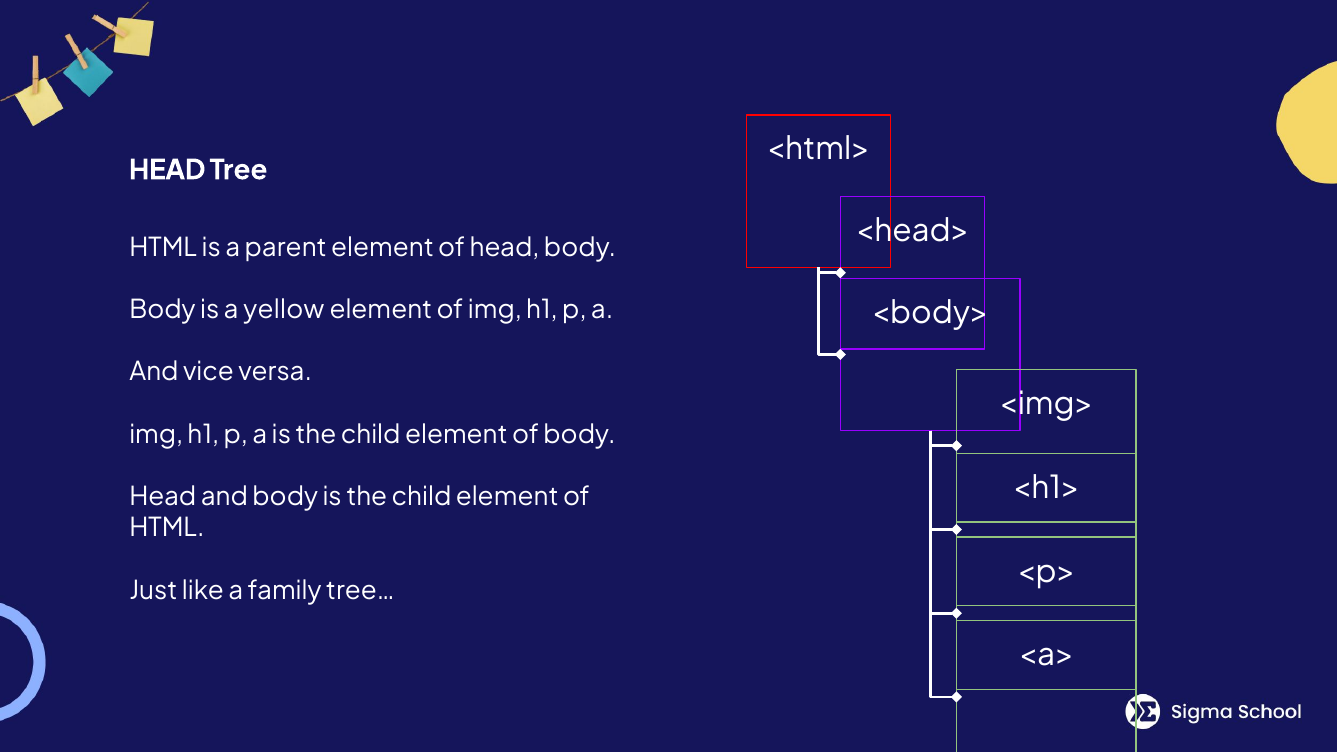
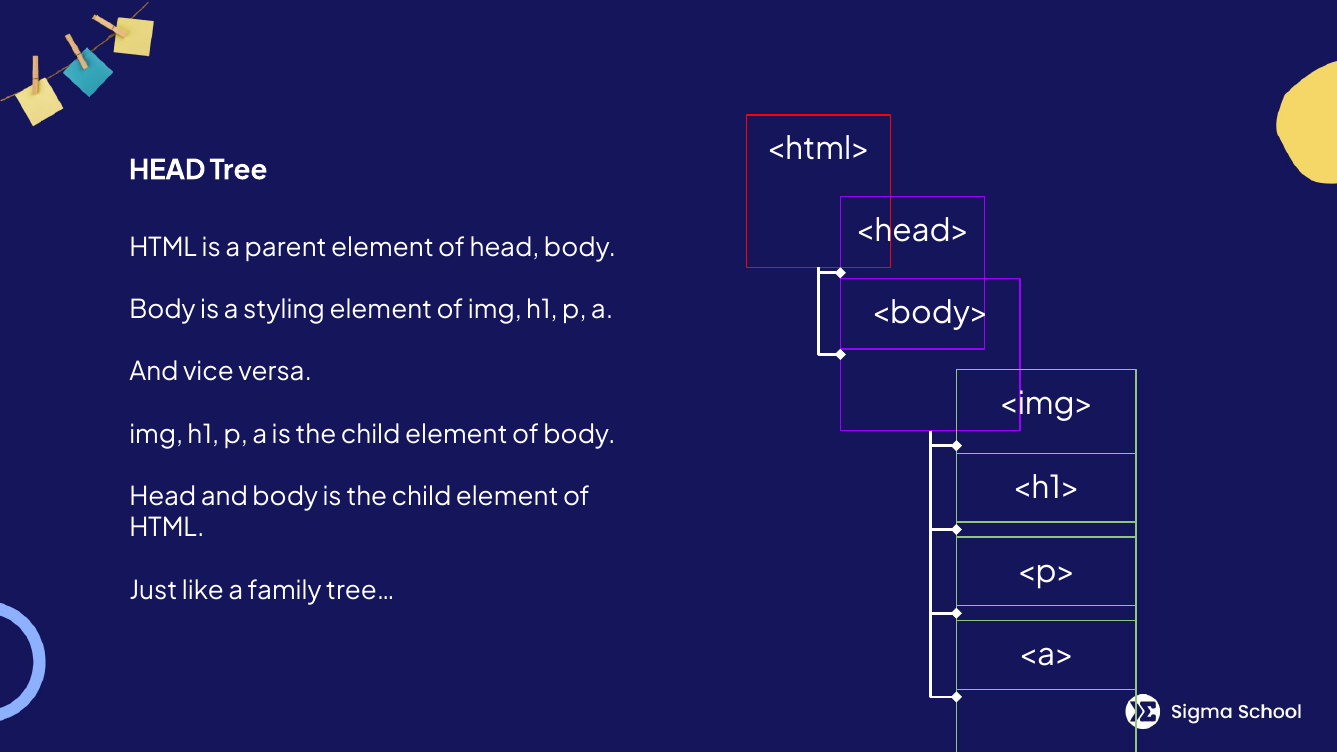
yellow: yellow -> styling (284, 310)
